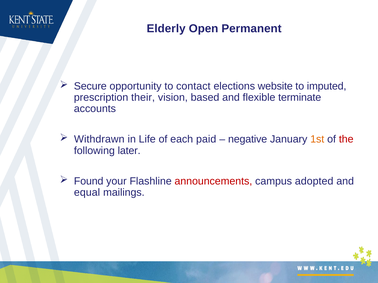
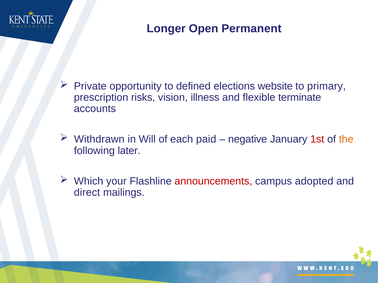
Elderly: Elderly -> Longer (166, 28)
Secure: Secure -> Private (90, 86)
contact: contact -> defined (193, 86)
imputed: imputed -> primary (327, 86)
their: their -> risks (143, 98)
based: based -> illness (205, 98)
Life: Life -> Will (147, 140)
1st colour: orange -> red (317, 140)
the colour: red -> orange (346, 140)
Found: Found -> Which (89, 181)
equal: equal -> direct (87, 193)
